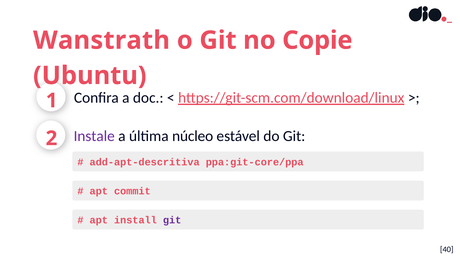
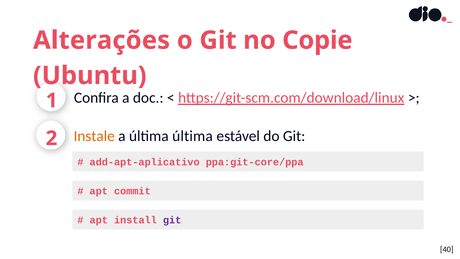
Wanstrath: Wanstrath -> Alterações (102, 40)
Instale colour: purple -> orange (94, 136)
última núcleo: núcleo -> última (193, 136)
add-apt-descritiva: add-apt-descritiva -> add-apt-aplicativo (145, 162)
